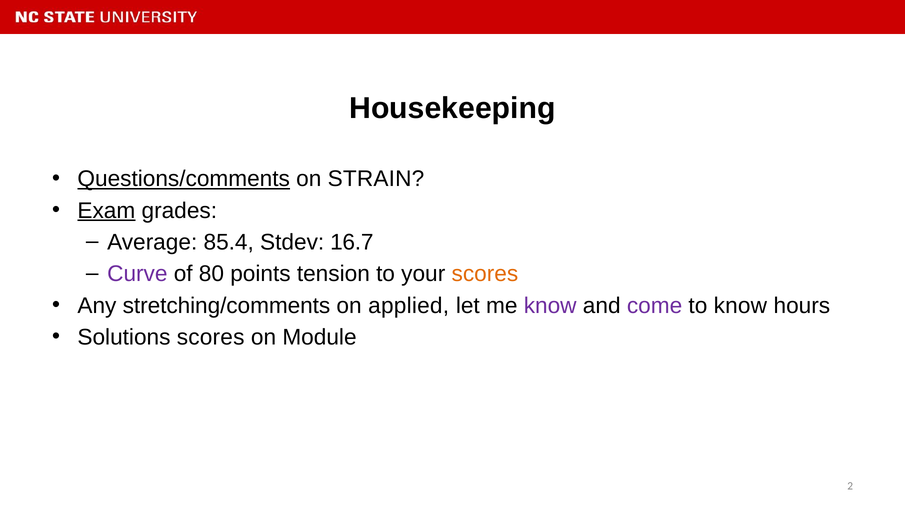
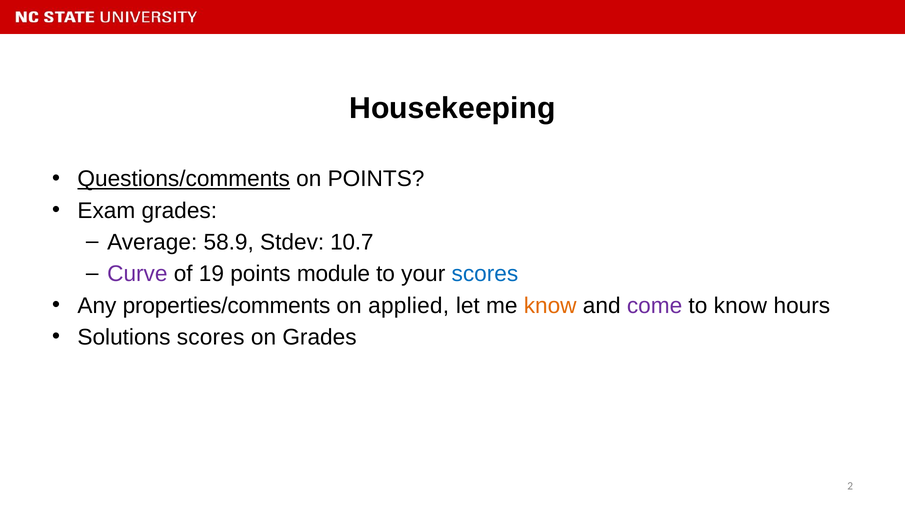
on STRAIN: STRAIN -> POINTS (376, 179)
Exam underline: present -> none (106, 211)
85.4: 85.4 -> 58.9 (229, 242)
16.7: 16.7 -> 10.7 (352, 242)
80: 80 -> 19 (211, 274)
tension: tension -> module (333, 274)
scores colour: orange -> blue (485, 274)
stretching/comments: stretching/comments -> properties/comments (227, 306)
know colour: purple -> orange (550, 306)
on Module: Module -> Grades (319, 337)
